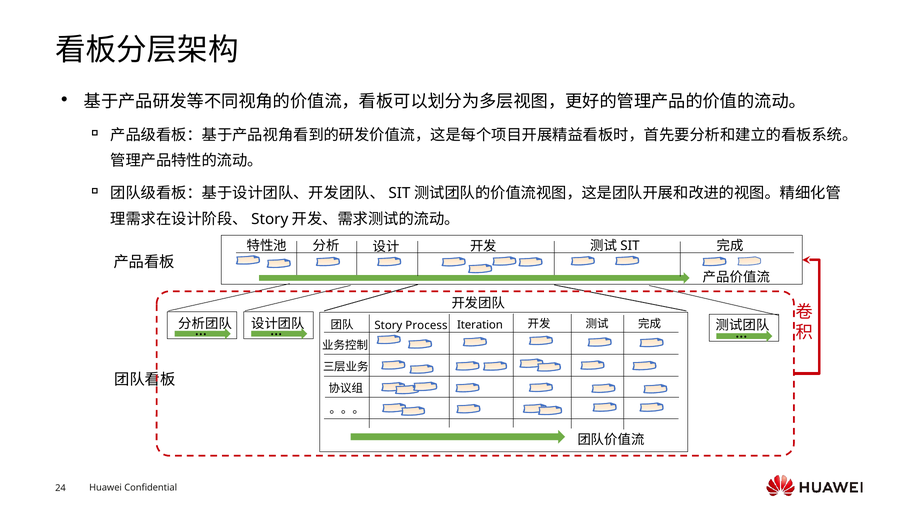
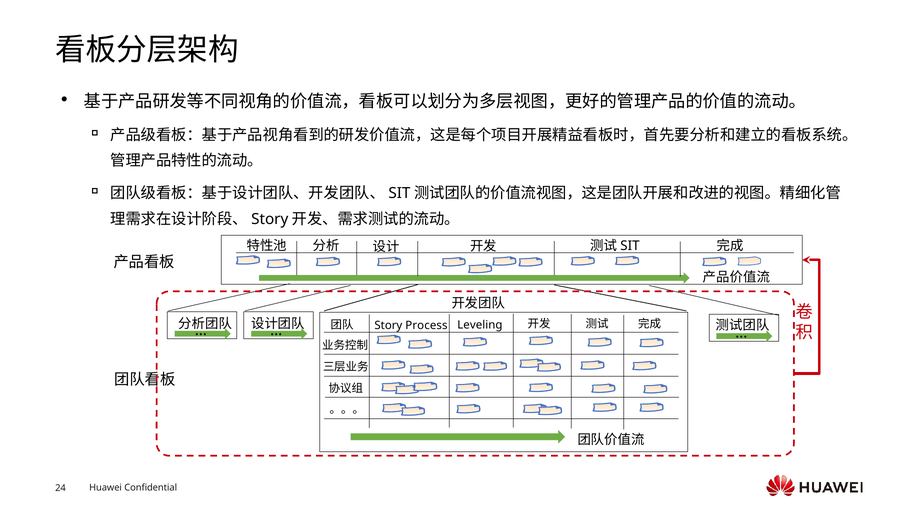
Iteration: Iteration -> Leveling (480, 325)
